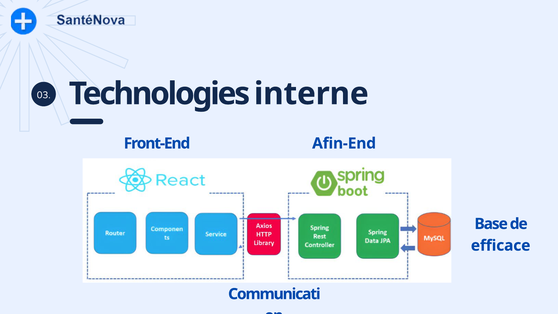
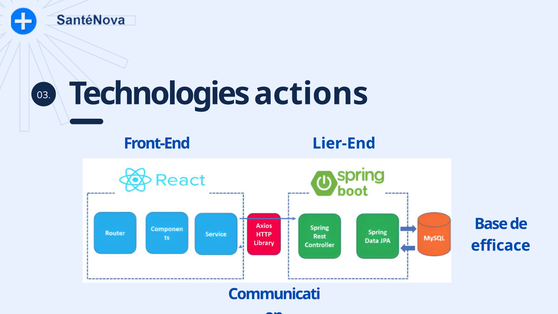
interne: interne -> actions (311, 94)
Afin-End: Afin-End -> Lier-End (344, 143)
